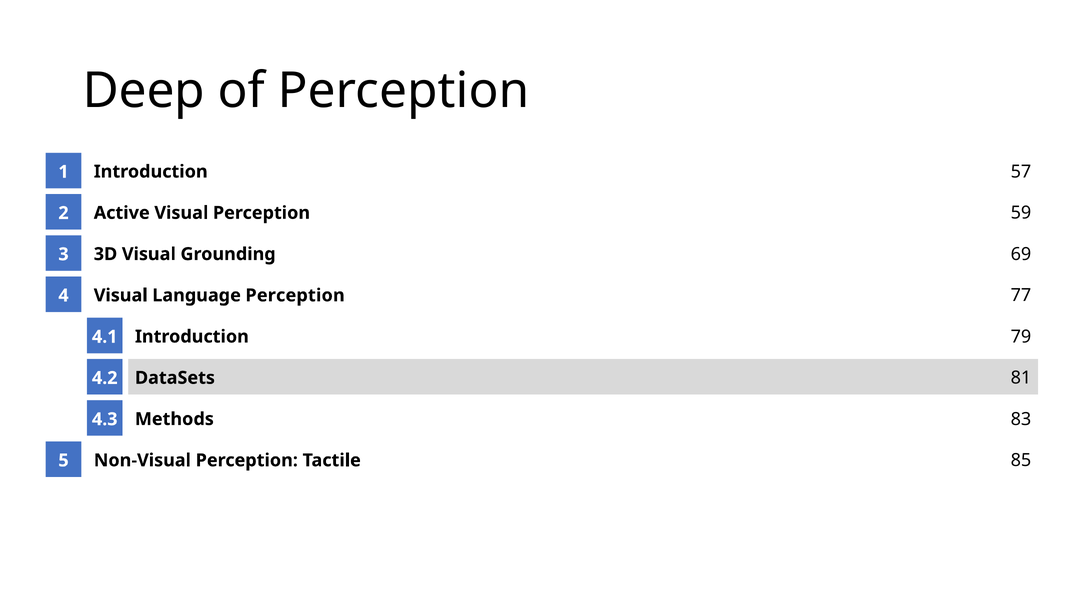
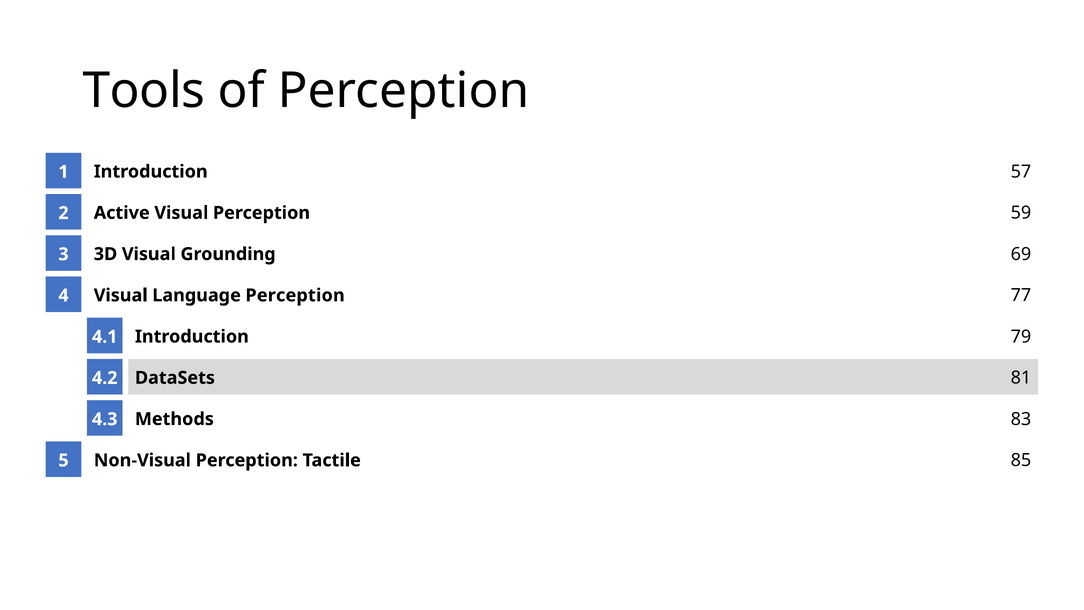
Deep: Deep -> Tools (144, 91)
